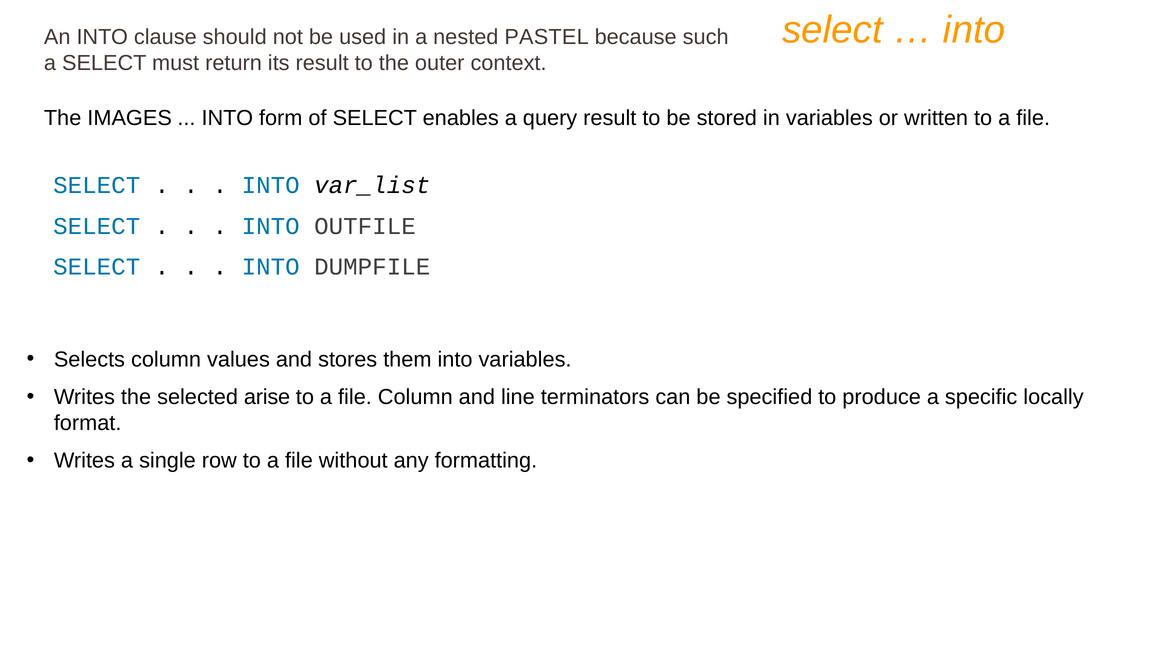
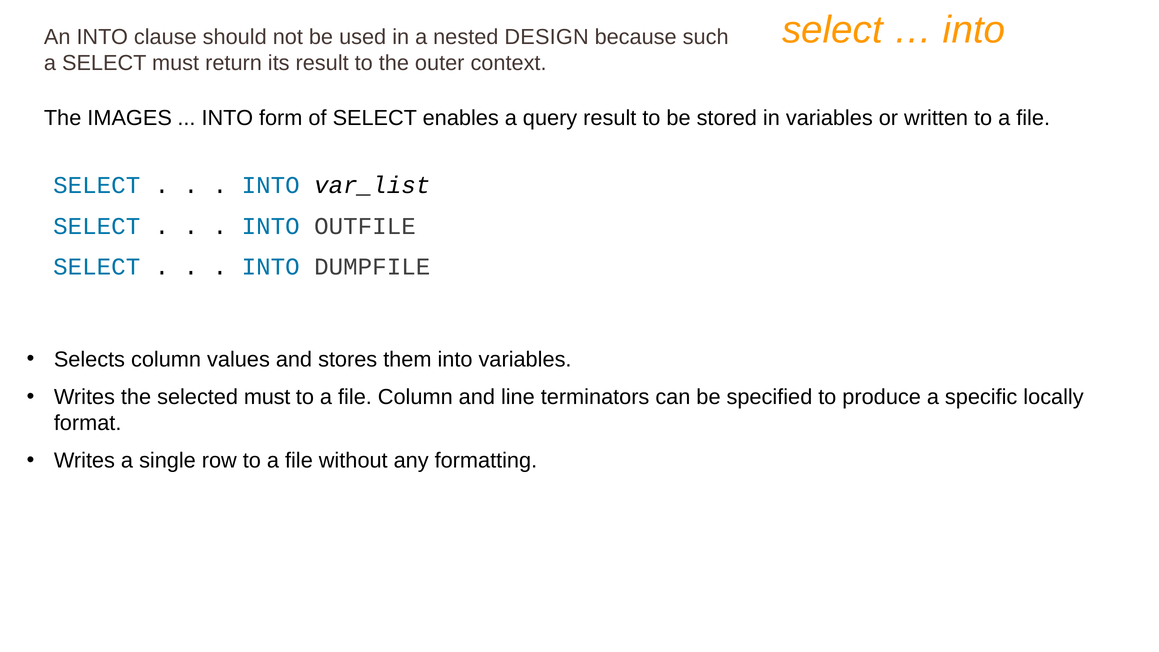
PASTEL: PASTEL -> DESIGN (547, 37)
selected arise: arise -> must (267, 397)
